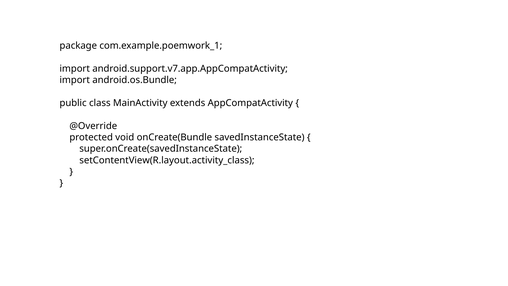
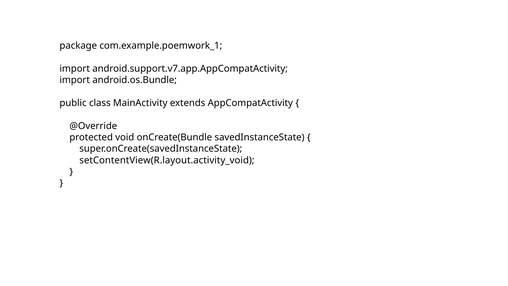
setContentView(R.layout.activity_class: setContentView(R.layout.activity_class -> setContentView(R.layout.activity_void (167, 160)
